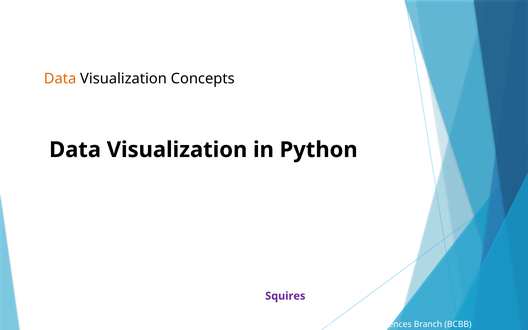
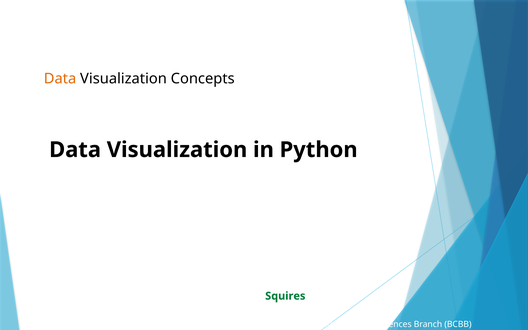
Squires colour: purple -> green (285, 296)
